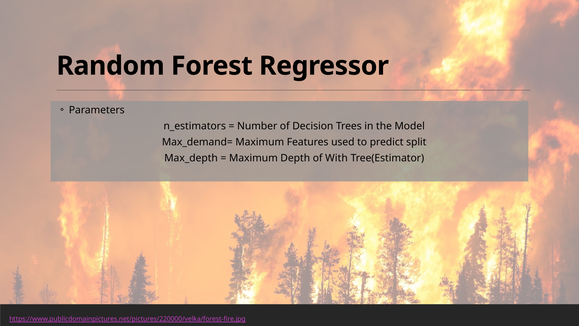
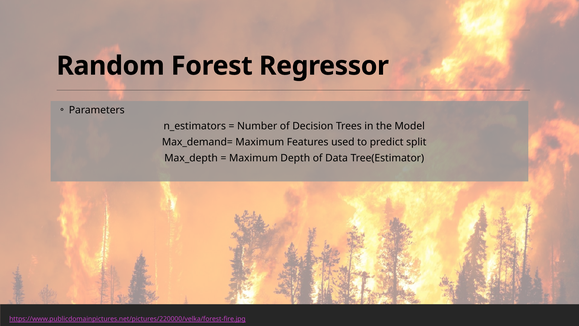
With: With -> Data (337, 158)
